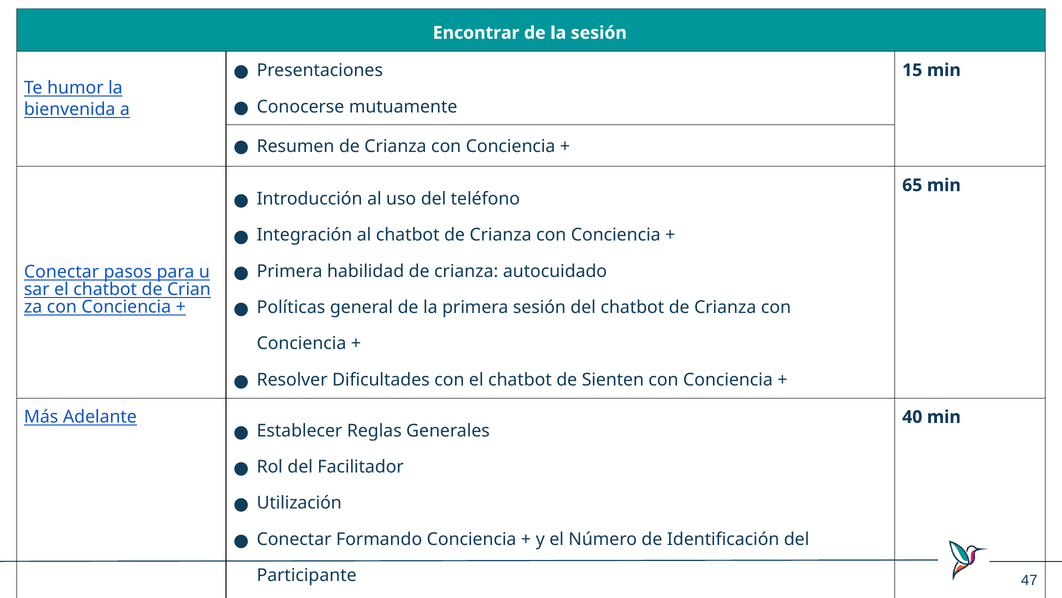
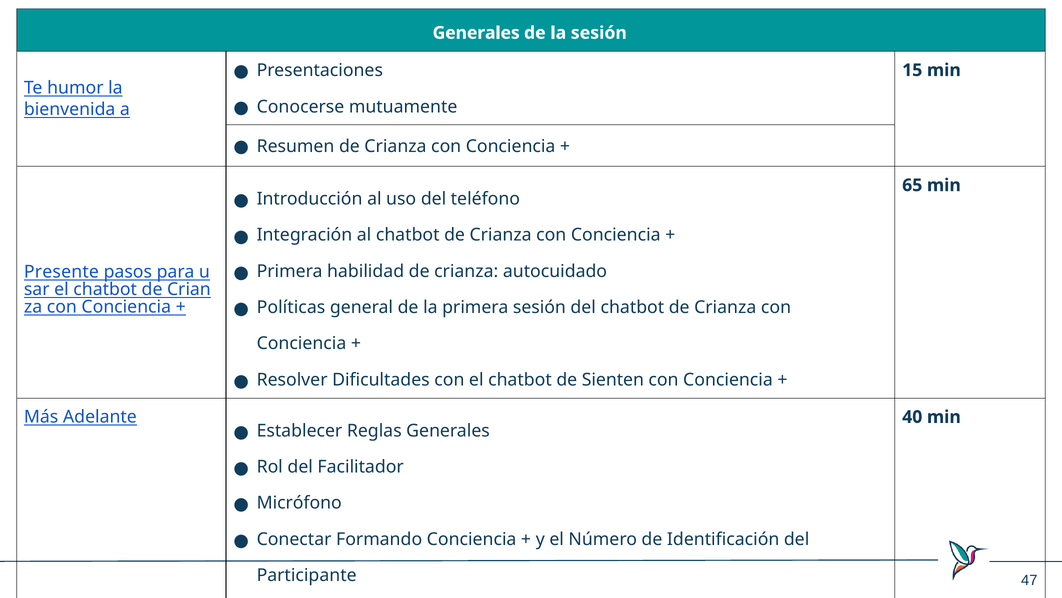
Encontrar: Encontrar -> Generales (476, 33)
Conectar: Conectar -> Presente (61, 272)
Utilización: Utilización -> Micrófono (299, 503)
